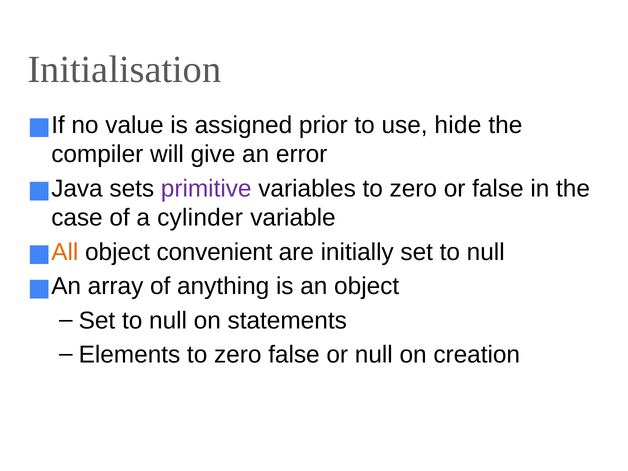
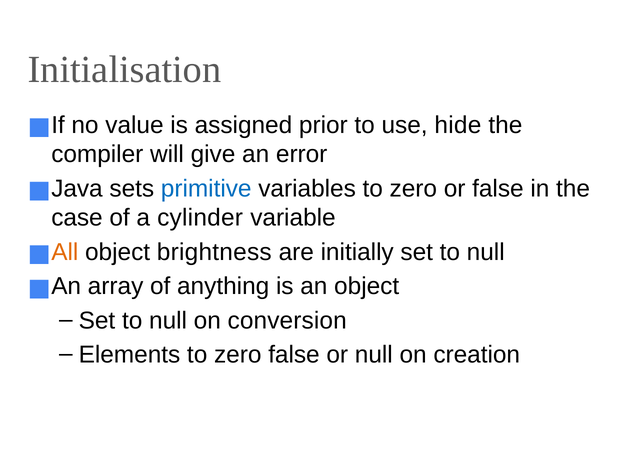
primitive colour: purple -> blue (206, 189)
convenient: convenient -> brightness (214, 252)
statements: statements -> conversion (287, 321)
